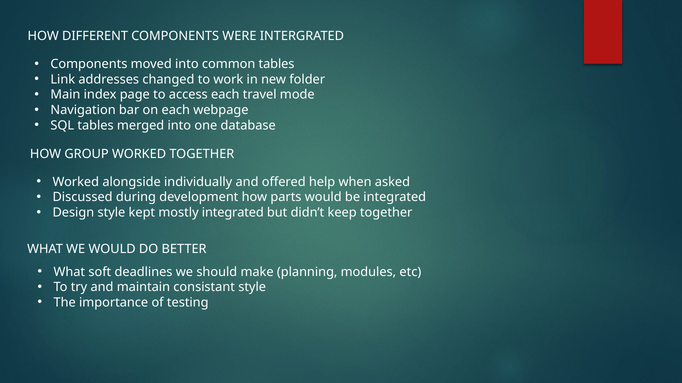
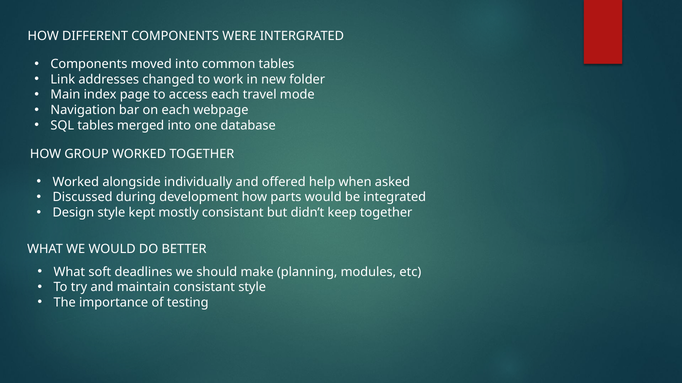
mostly integrated: integrated -> consistant (233, 213)
